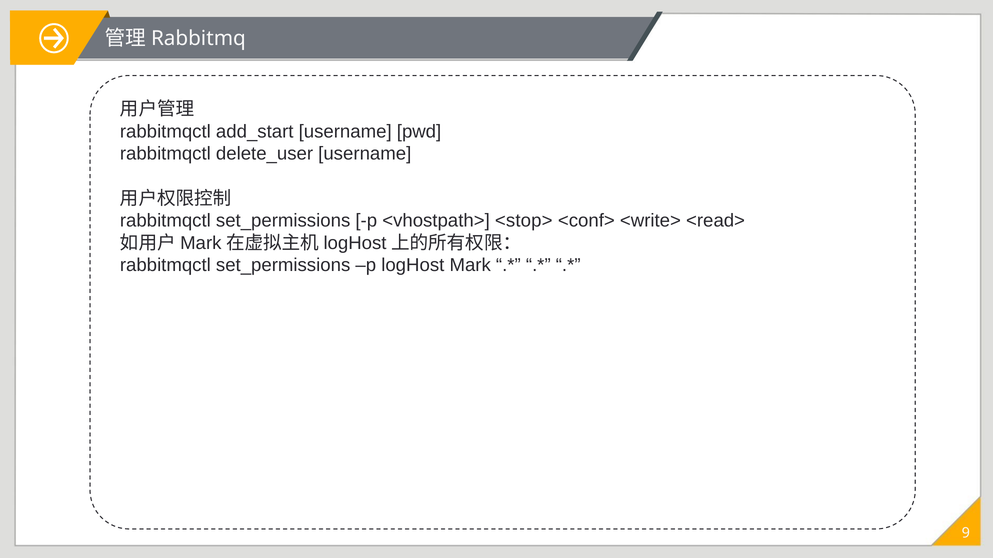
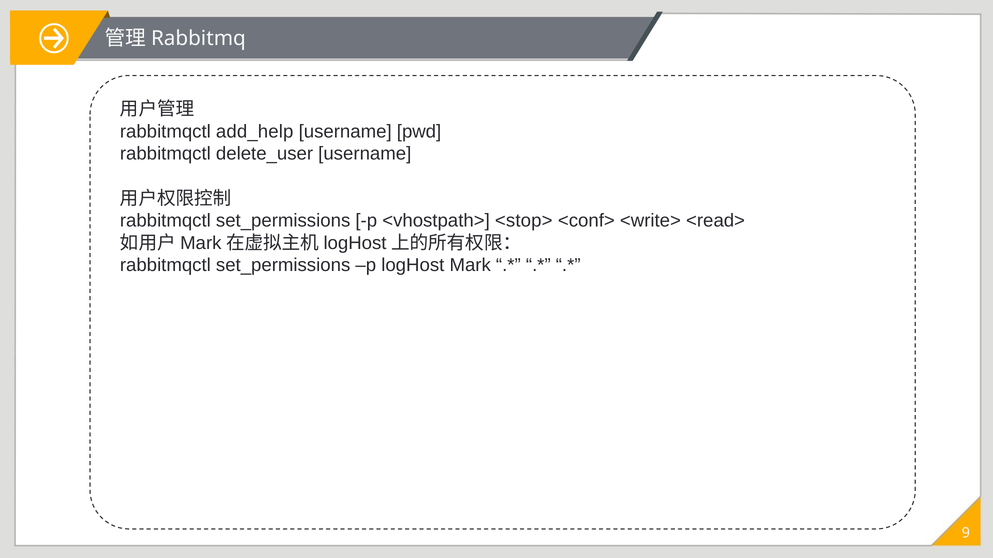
add_start: add_start -> add_help (255, 131)
